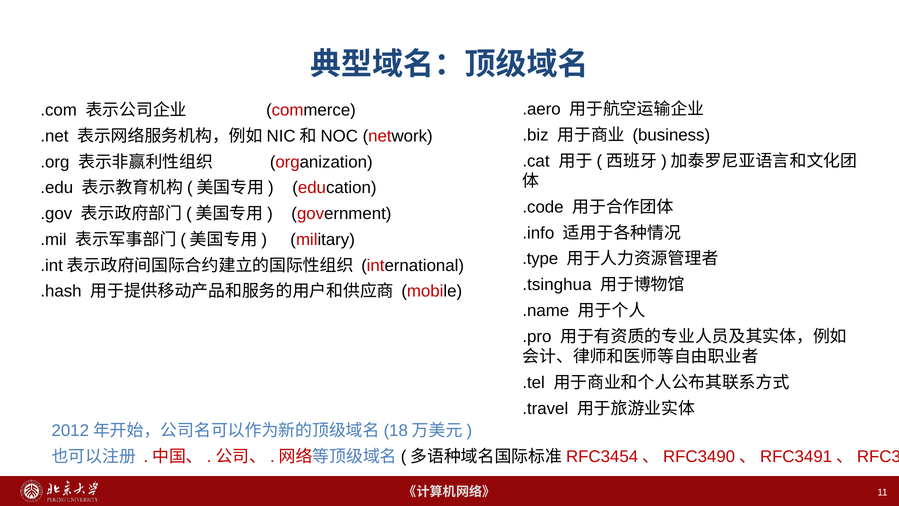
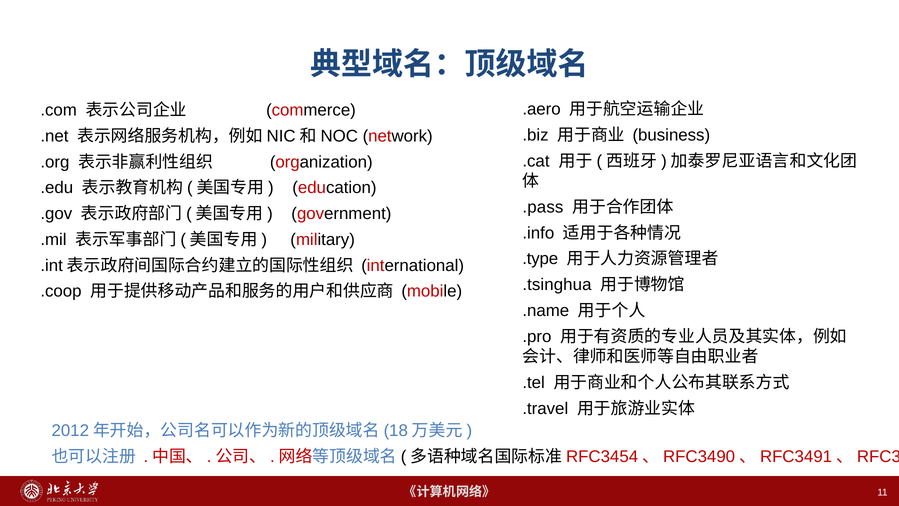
.code: .code -> .pass (543, 207)
.hash: .hash -> .coop (61, 291)
